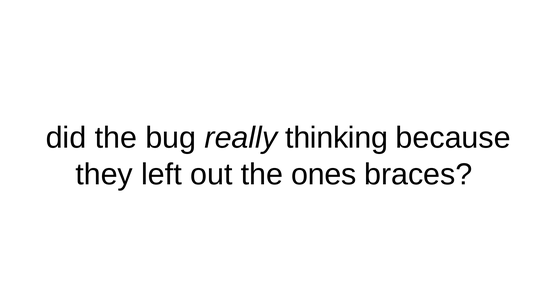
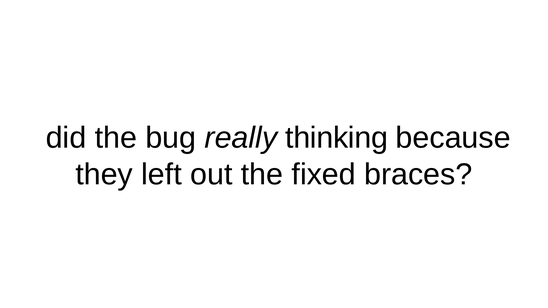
ones: ones -> fixed (324, 175)
